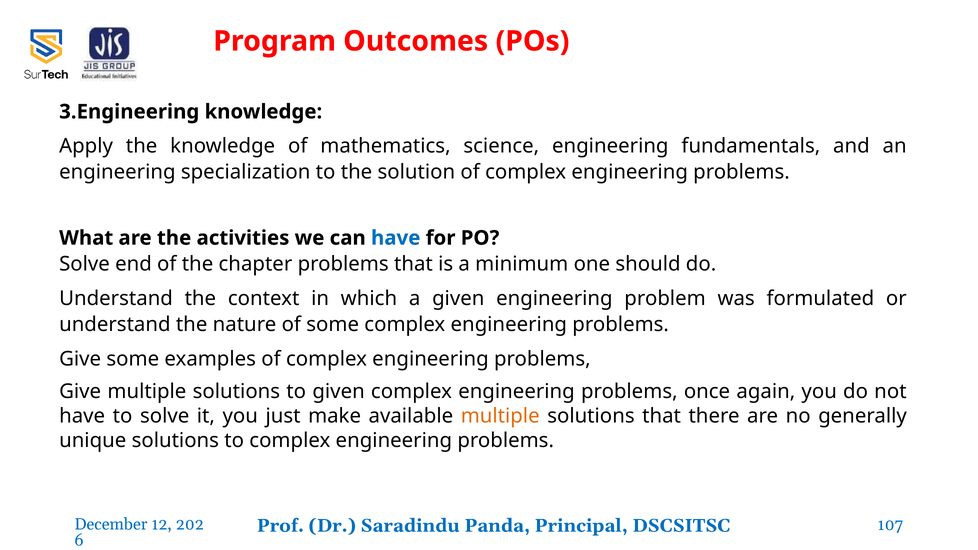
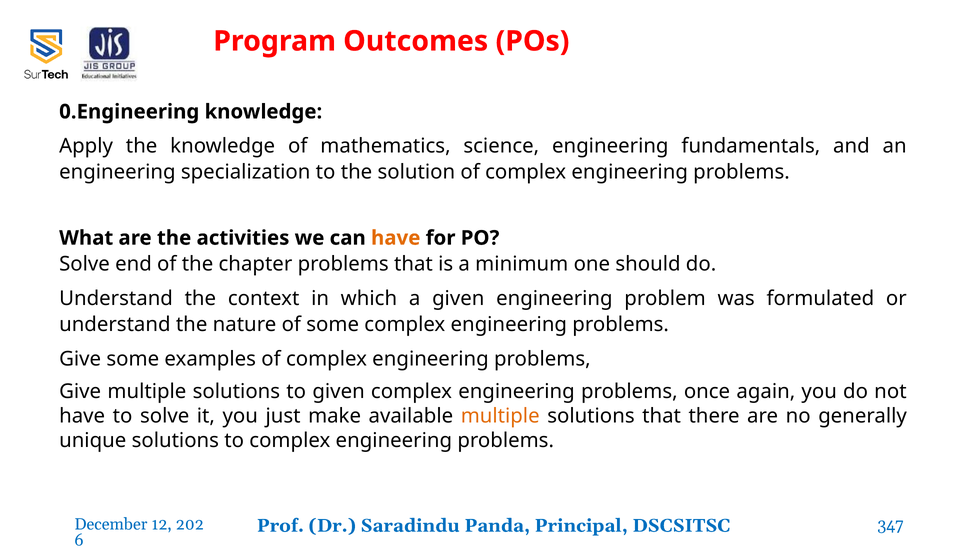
3.Engineering: 3.Engineering -> 0.Engineering (129, 112)
have colour: blue -> orange (396, 238)
107: 107 -> 347 (890, 525)
